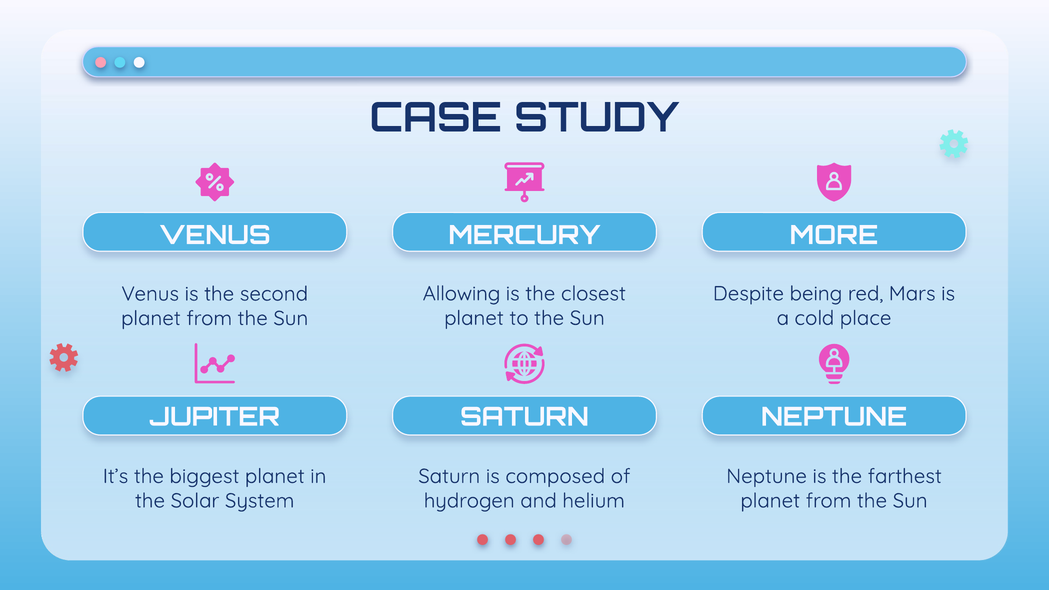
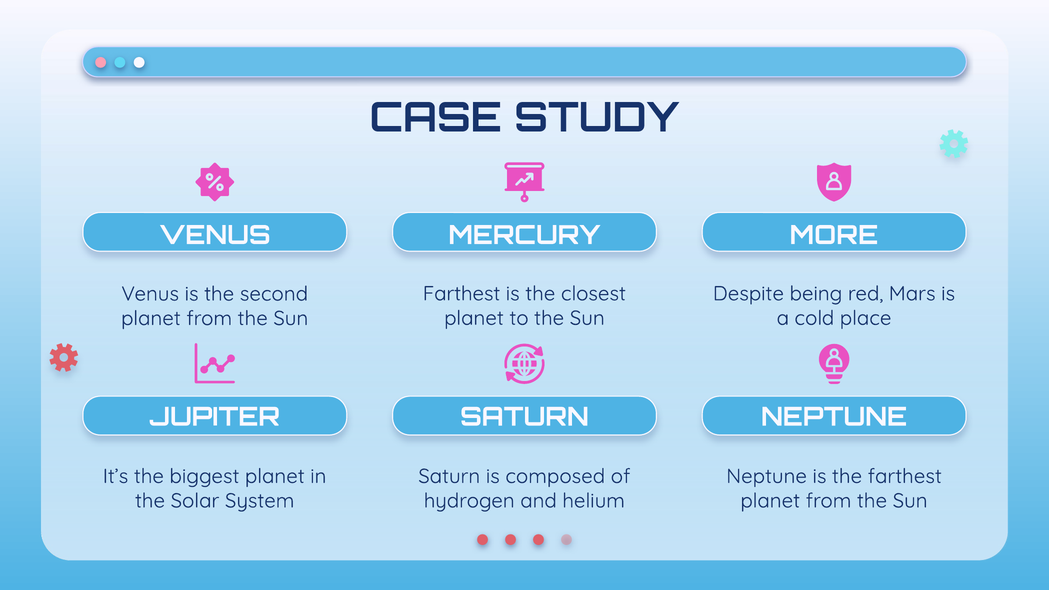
Allowing: Allowing -> Farthest (462, 294)
